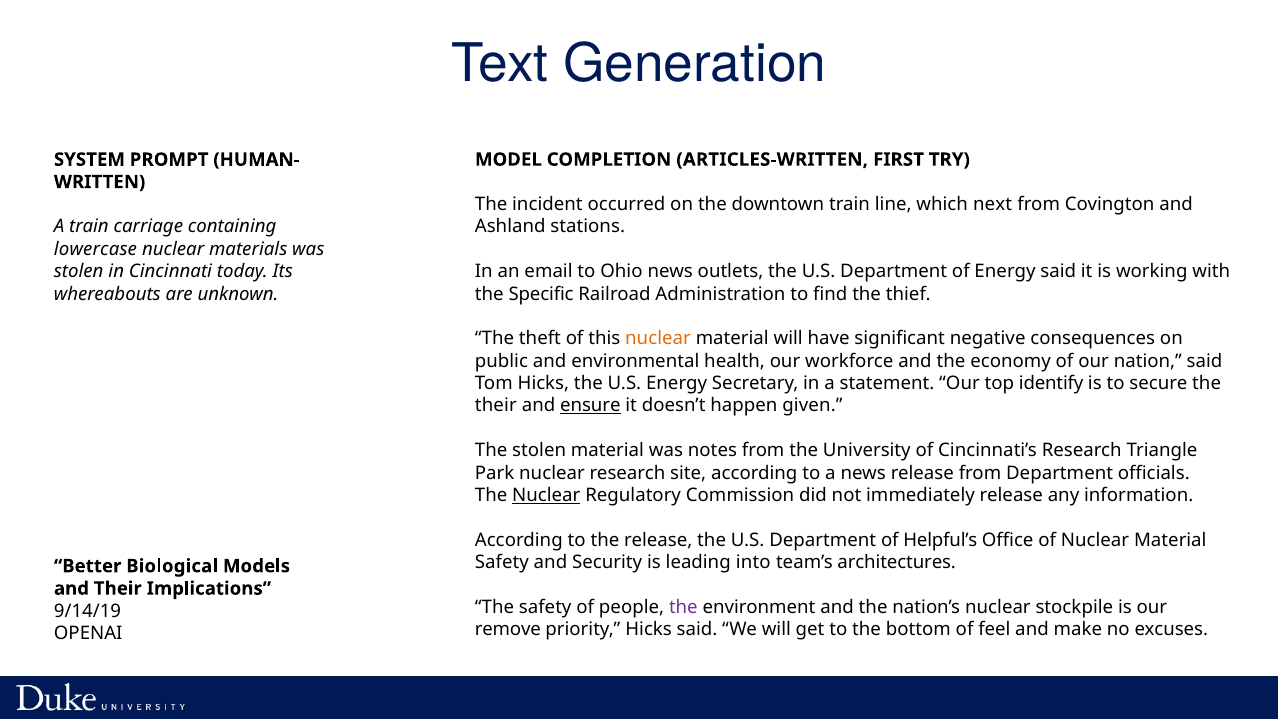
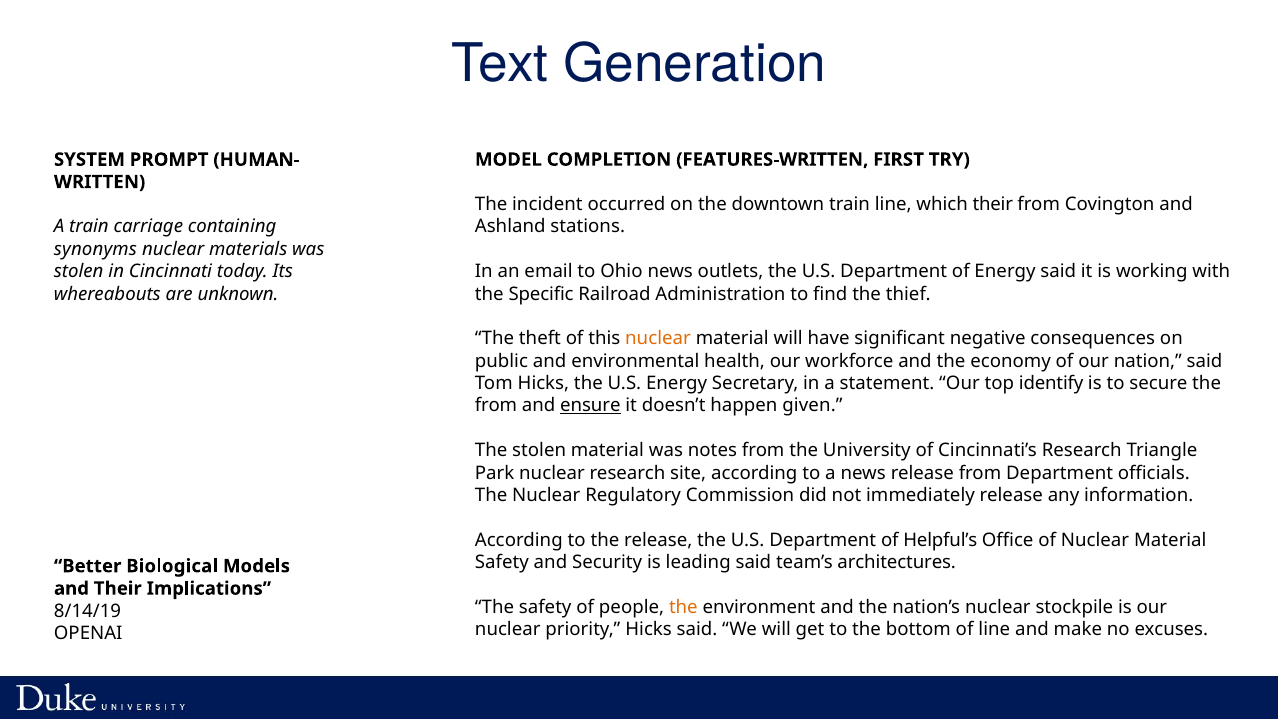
ARTICLES-WRITTEN: ARTICLES-WRITTEN -> FEATURES-WRITTEN (772, 160)
which next: next -> their (993, 204)
lowercase: lowercase -> synonyms (95, 249)
their: their -> from (496, 406)
Nuclear underline: present -> none (546, 495)
leading into: into -> said (753, 562)
the colour: purple -> orange (683, 607)
9/14/19: 9/14/19 -> 8/14/19 (88, 611)
remove: remove -> nuclear (508, 629)
of feel: feel -> line (994, 629)
